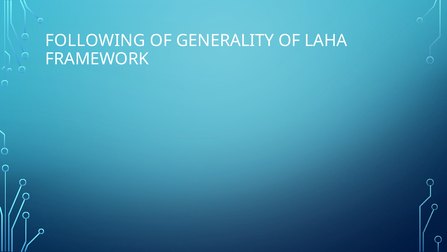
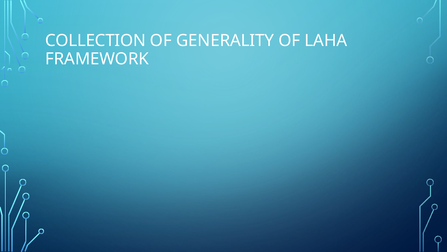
FOLLOWING: FOLLOWING -> COLLECTION (95, 41)
